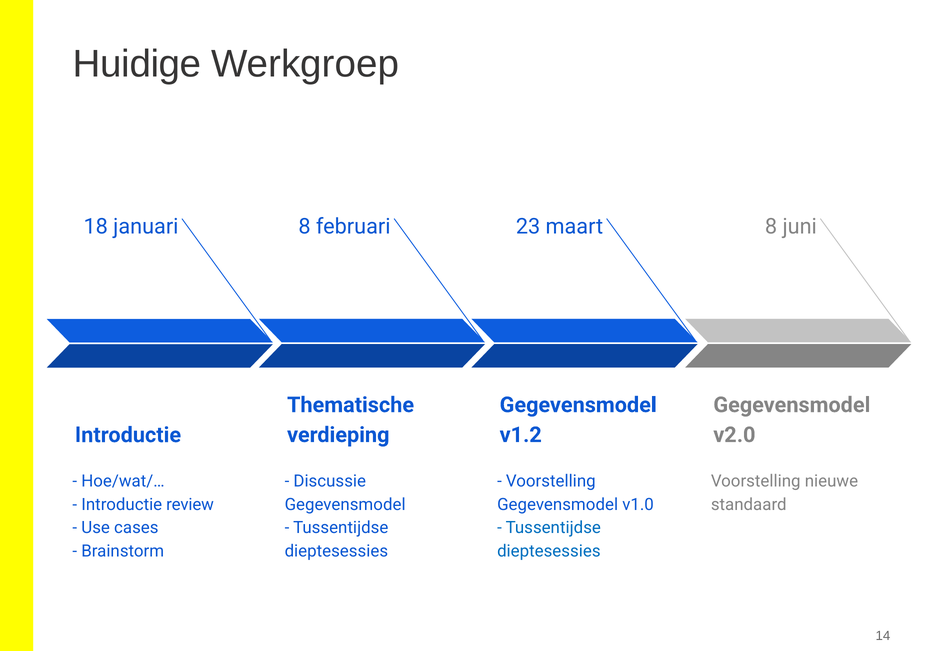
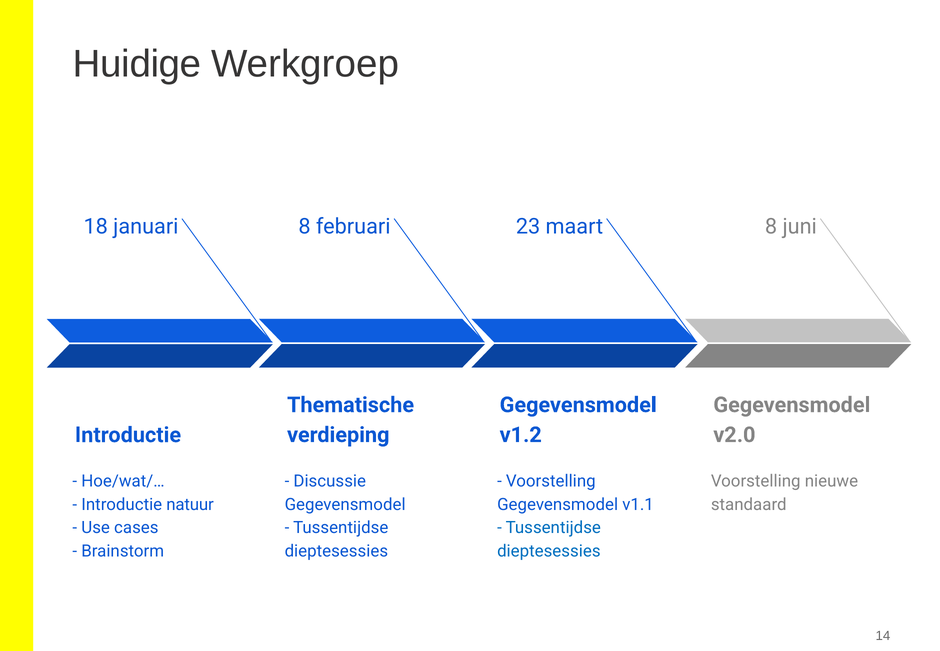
v1.0: v1.0 -> v1.1 (638, 504)
review: review -> natuur (190, 504)
